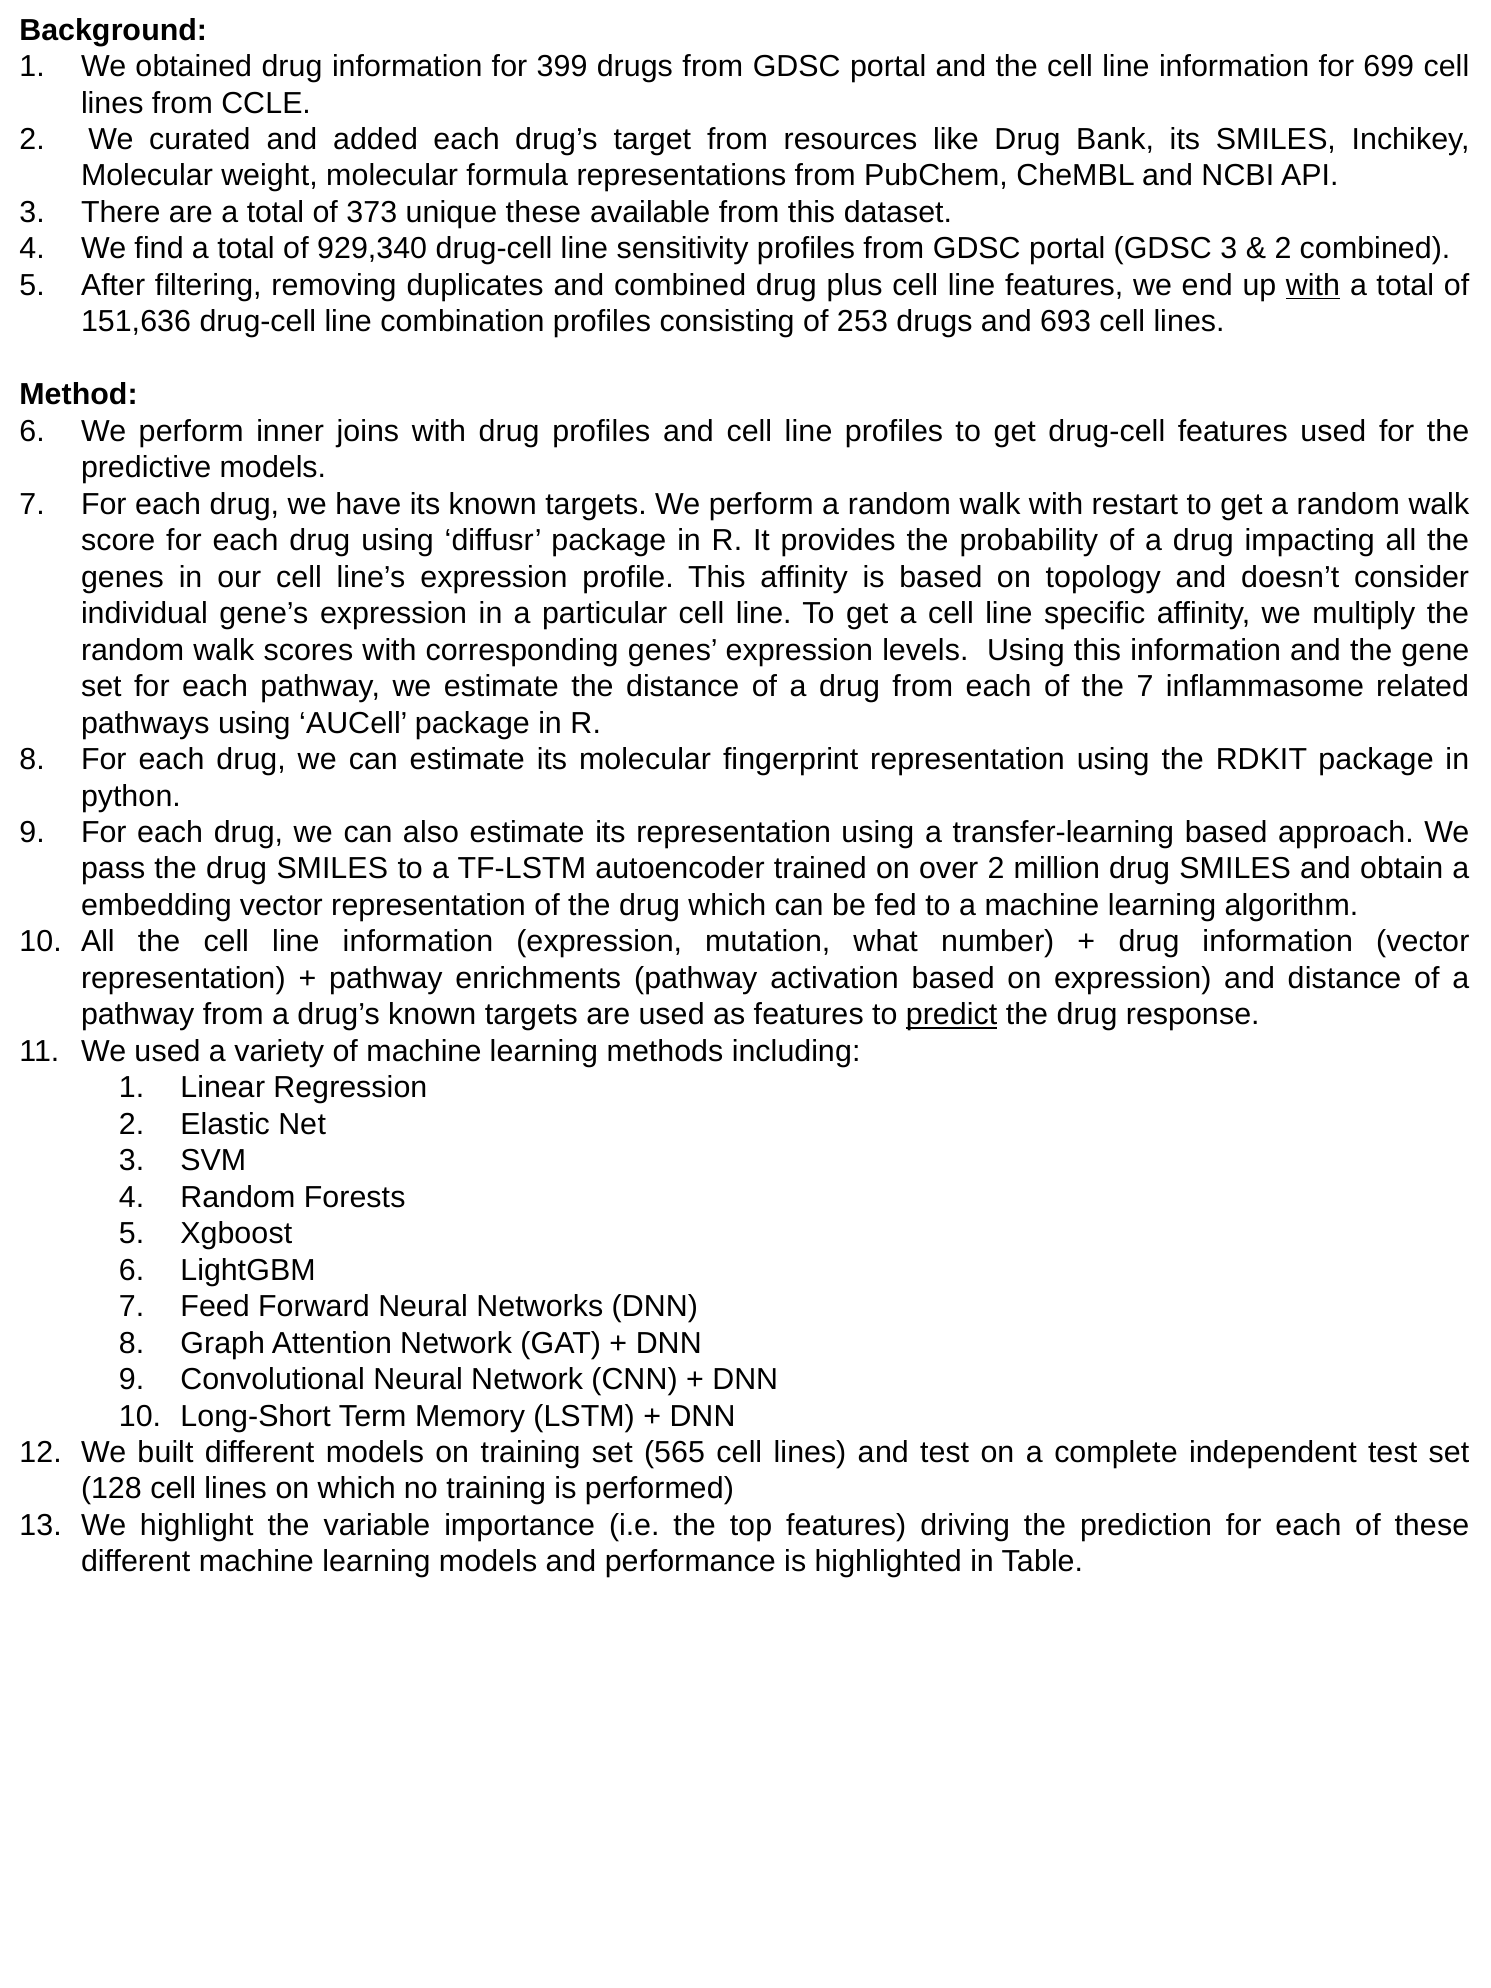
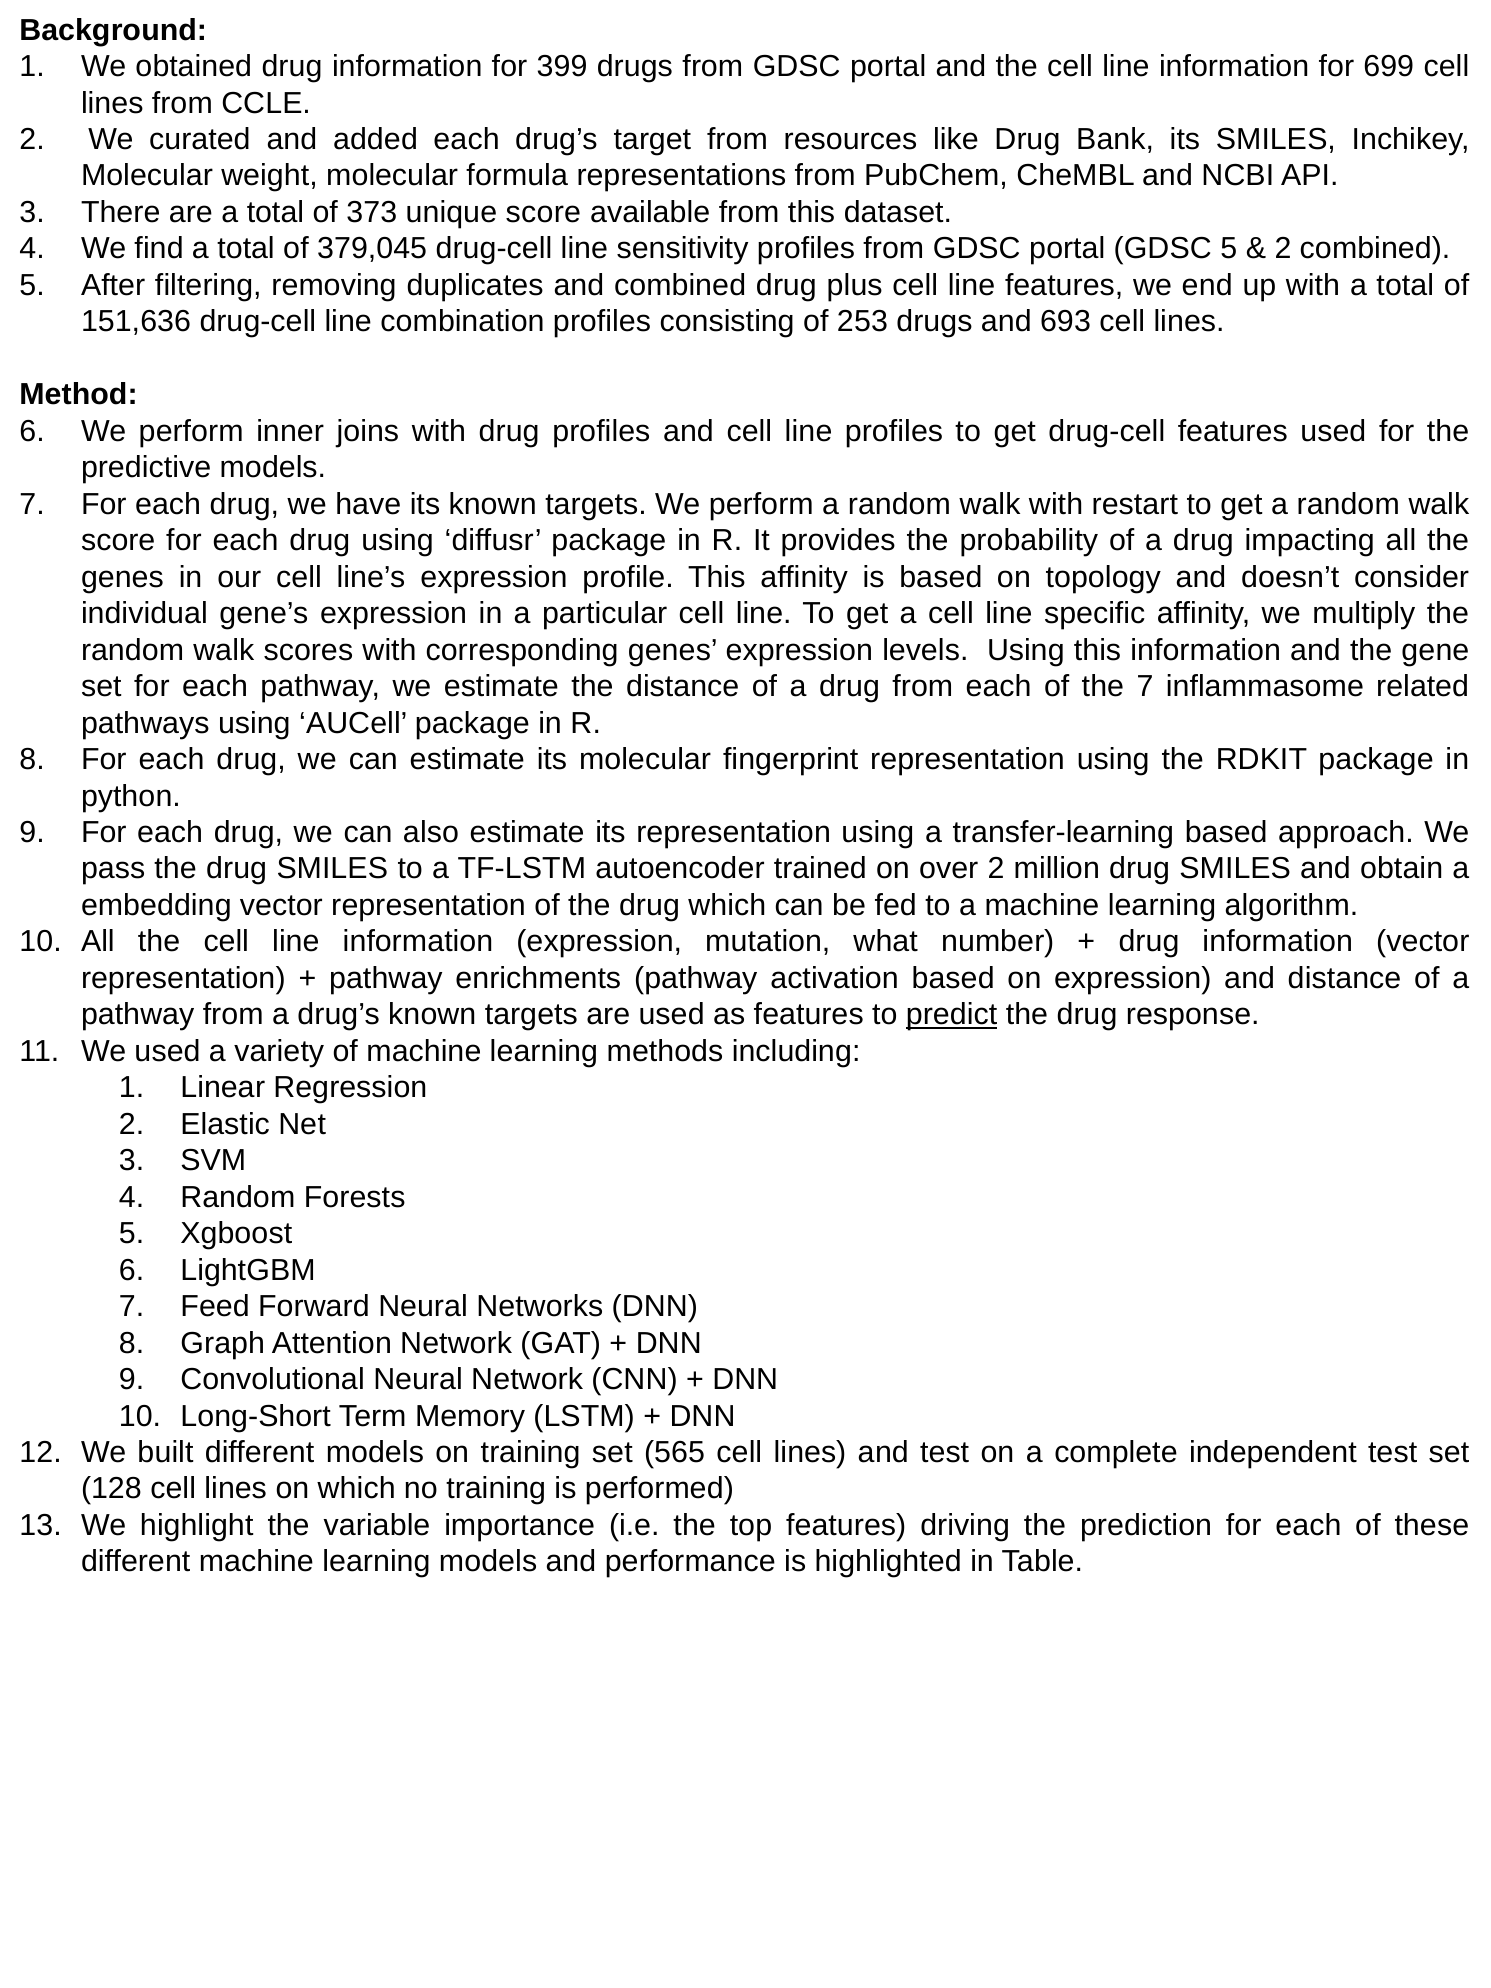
unique these: these -> score (543, 212)
929,340: 929,340 -> 379,045 (372, 249)
GDSC 3: 3 -> 5 (1229, 249)
with underline: present -> none (1313, 285)
